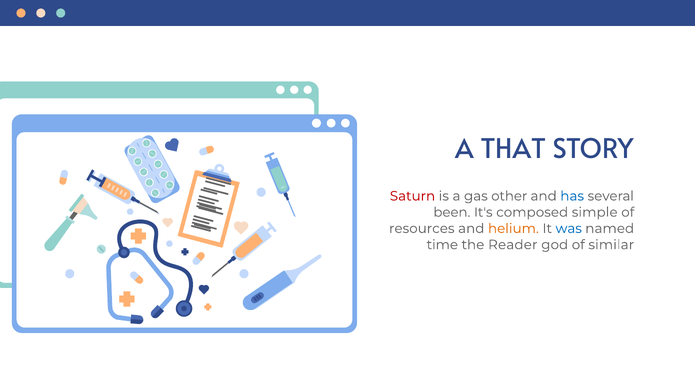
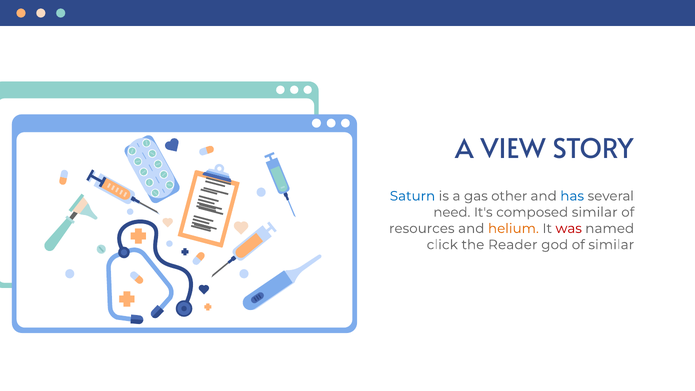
THAT: THAT -> VIEW (513, 149)
Saturn colour: red -> blue (412, 196)
been: been -> need (452, 212)
composed simple: simple -> similar (595, 212)
was colour: blue -> red (569, 228)
time: time -> click (442, 245)
